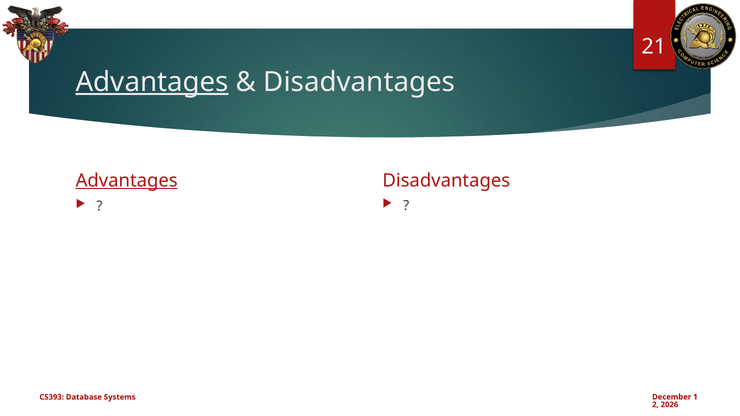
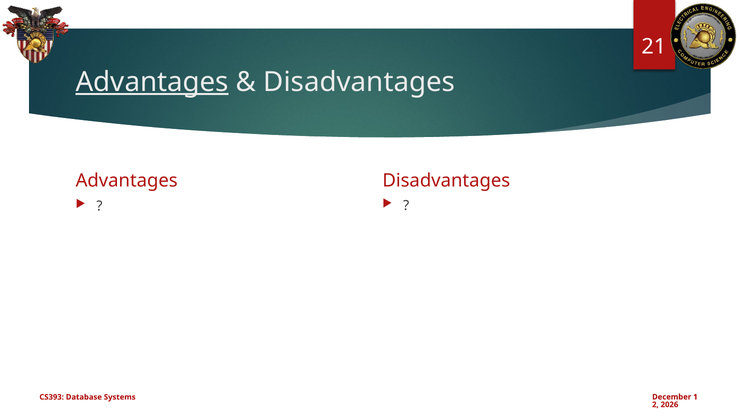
Advantages underline: present -> none (127, 181)
